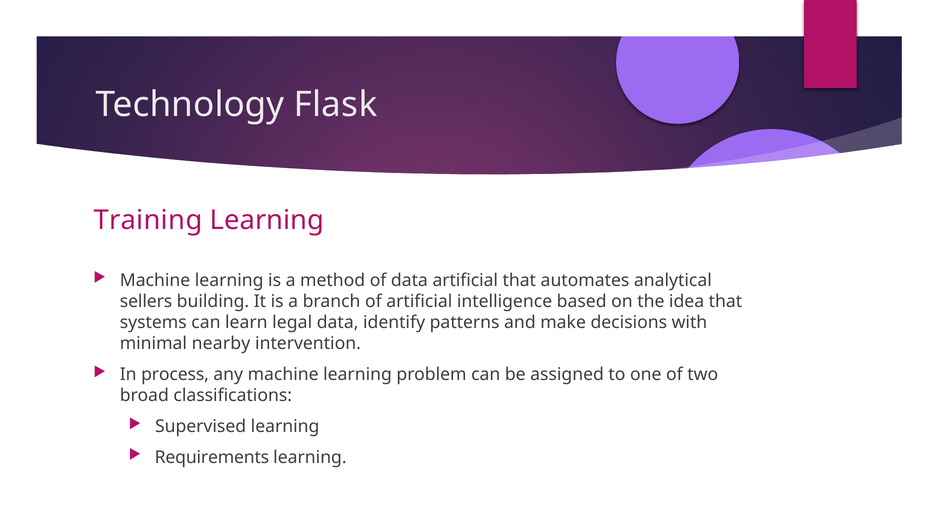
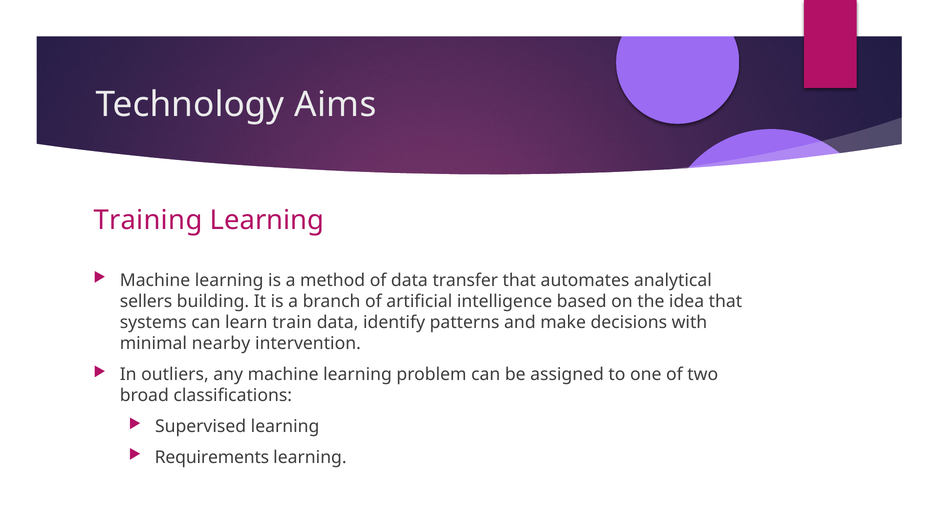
Flask: Flask -> Aims (335, 105)
data artificial: artificial -> transfer (465, 280)
legal: legal -> train (292, 323)
process: process -> outliers (175, 375)
